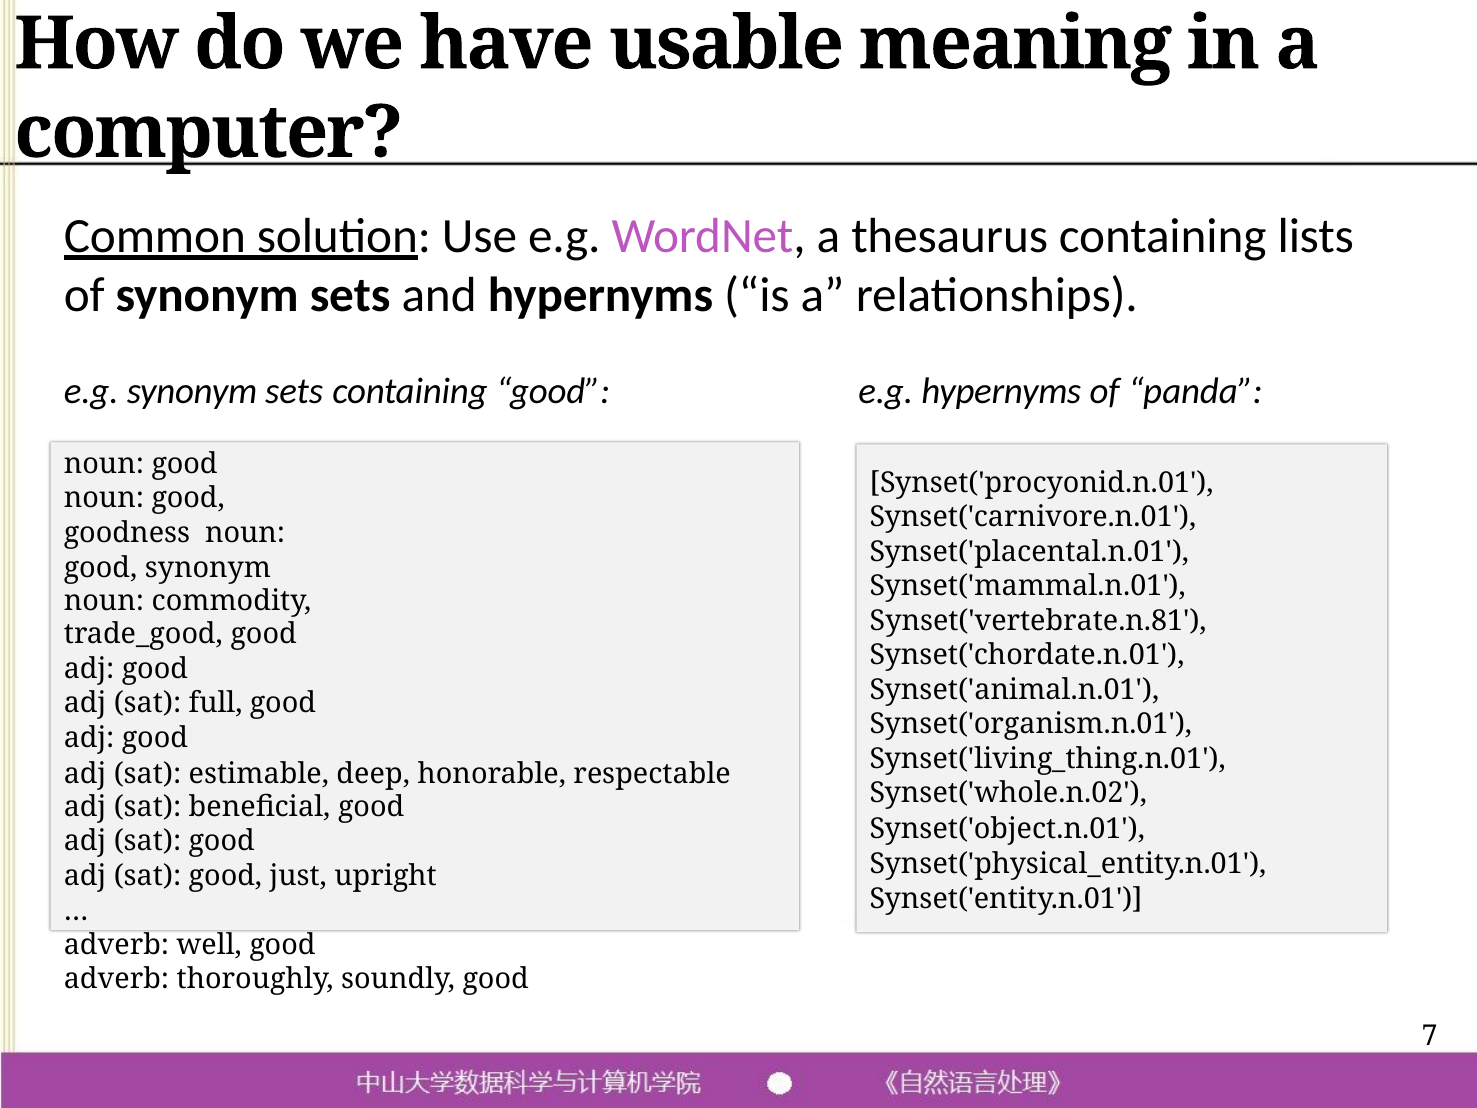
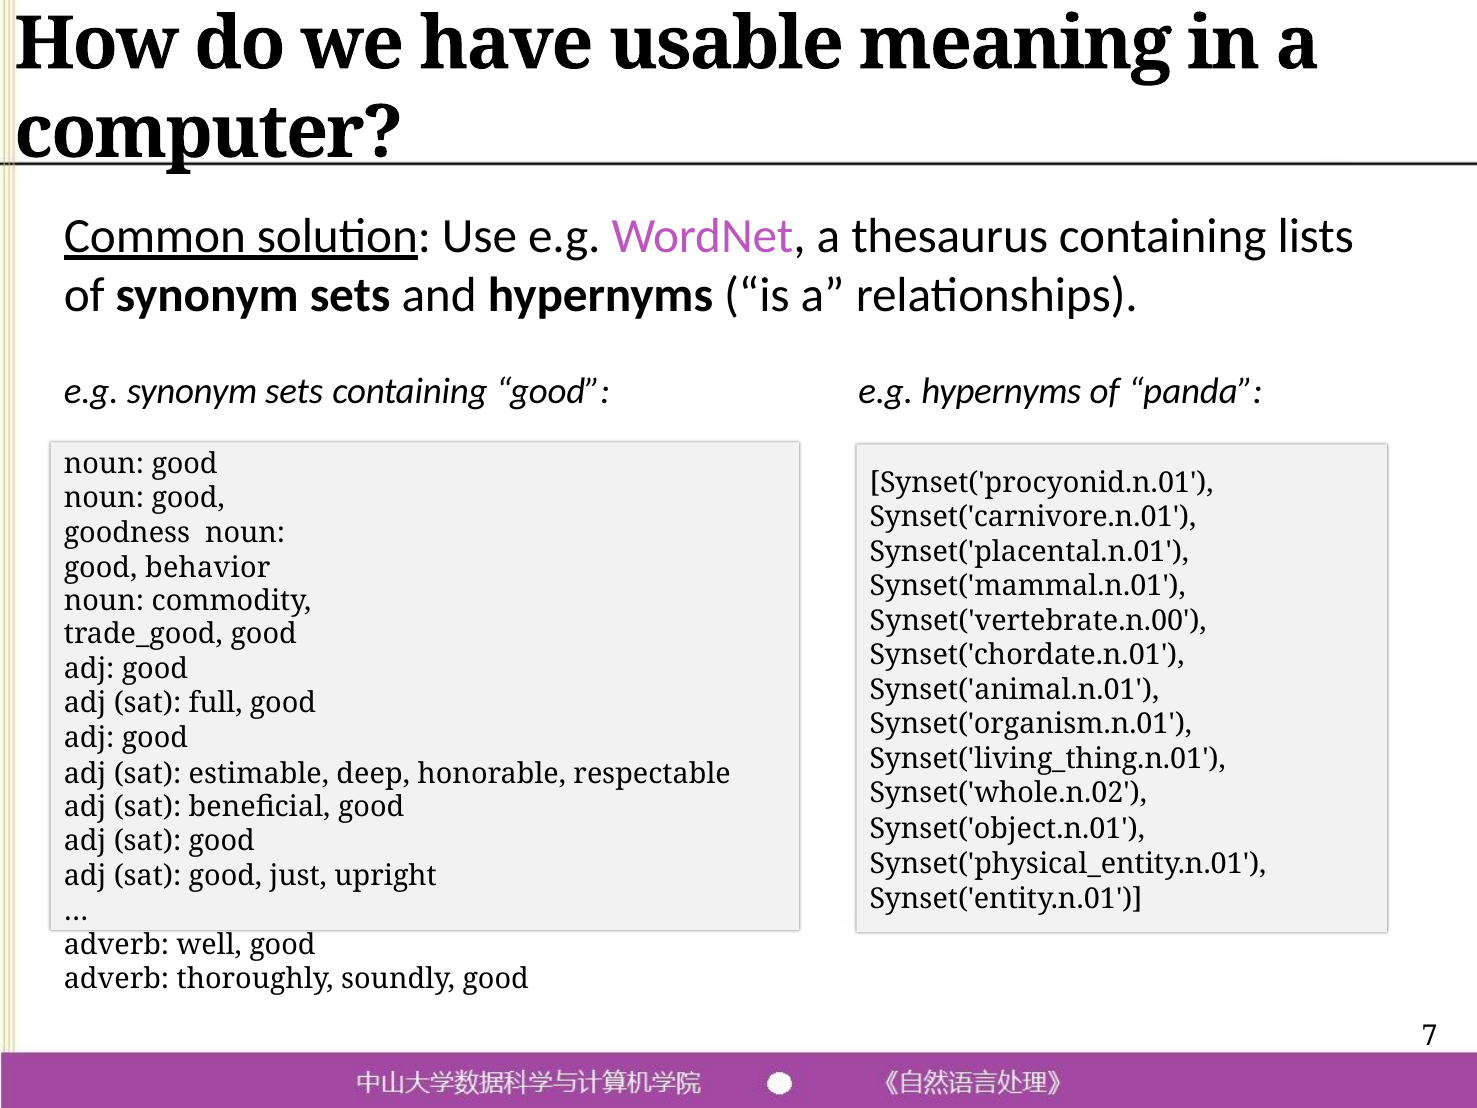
good synonym: synonym -> behavior (208, 568)
Synset('vertebrate.n.81: Synset('vertebrate.n.81 -> Synset('vertebrate.n.00 (1038, 621)
